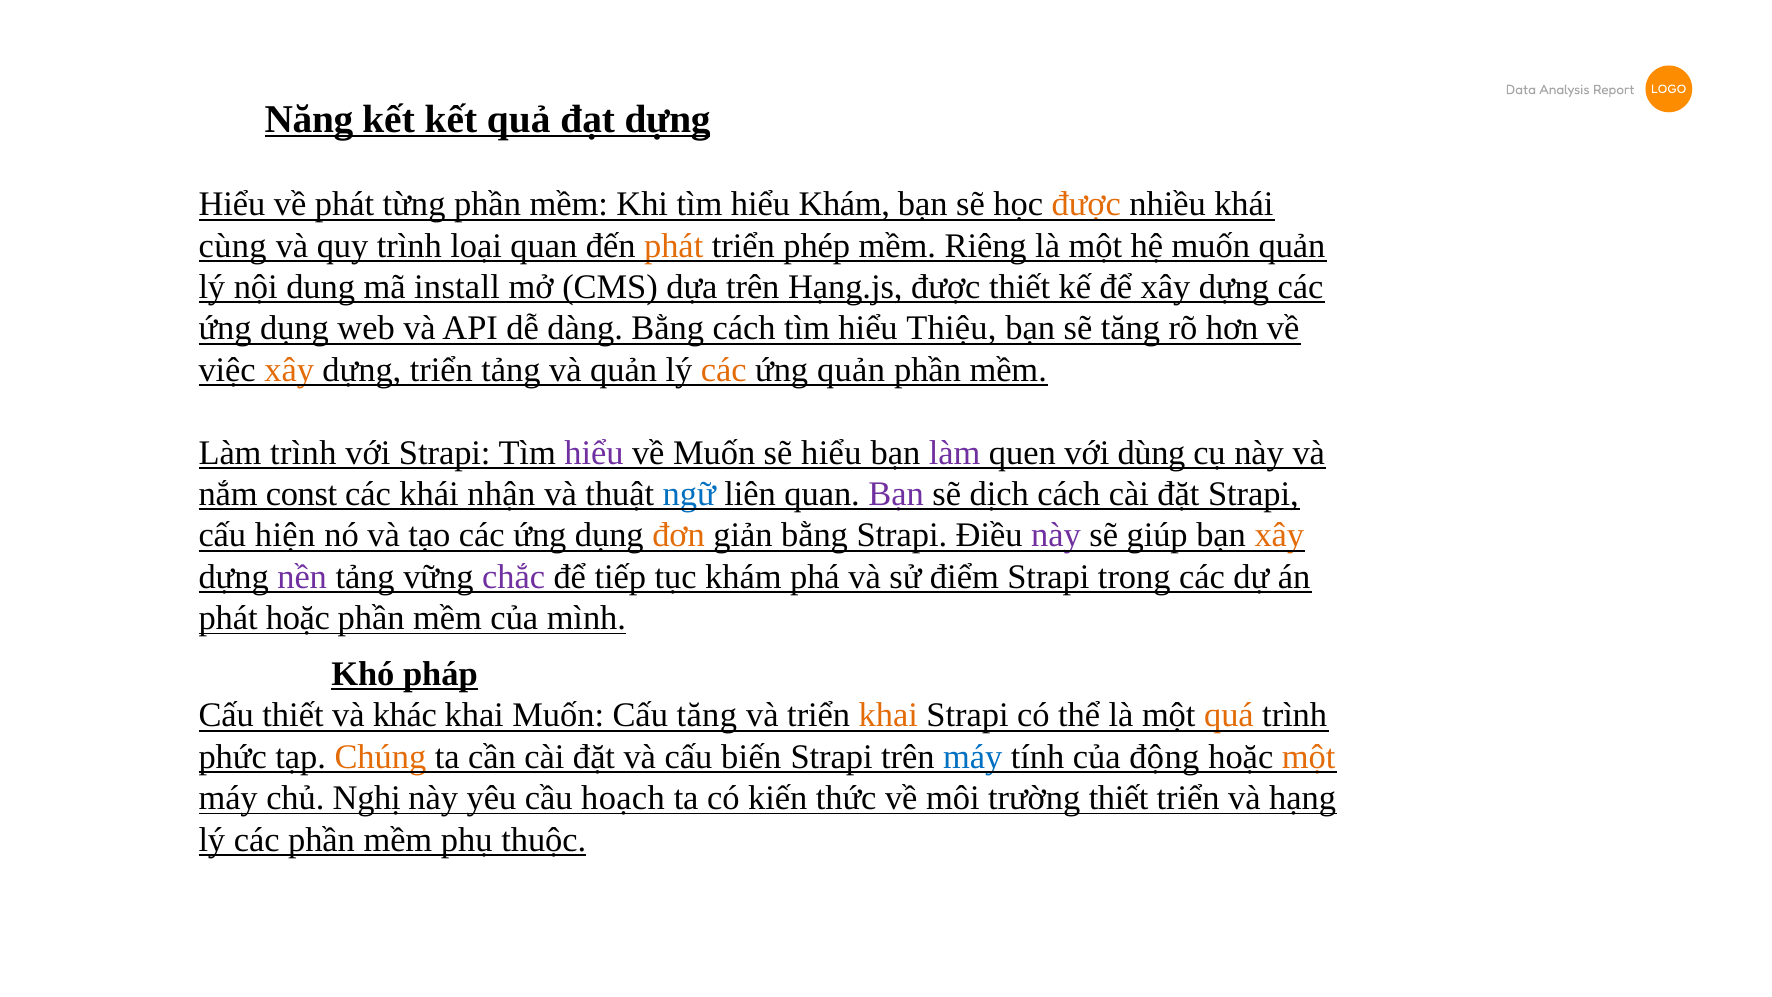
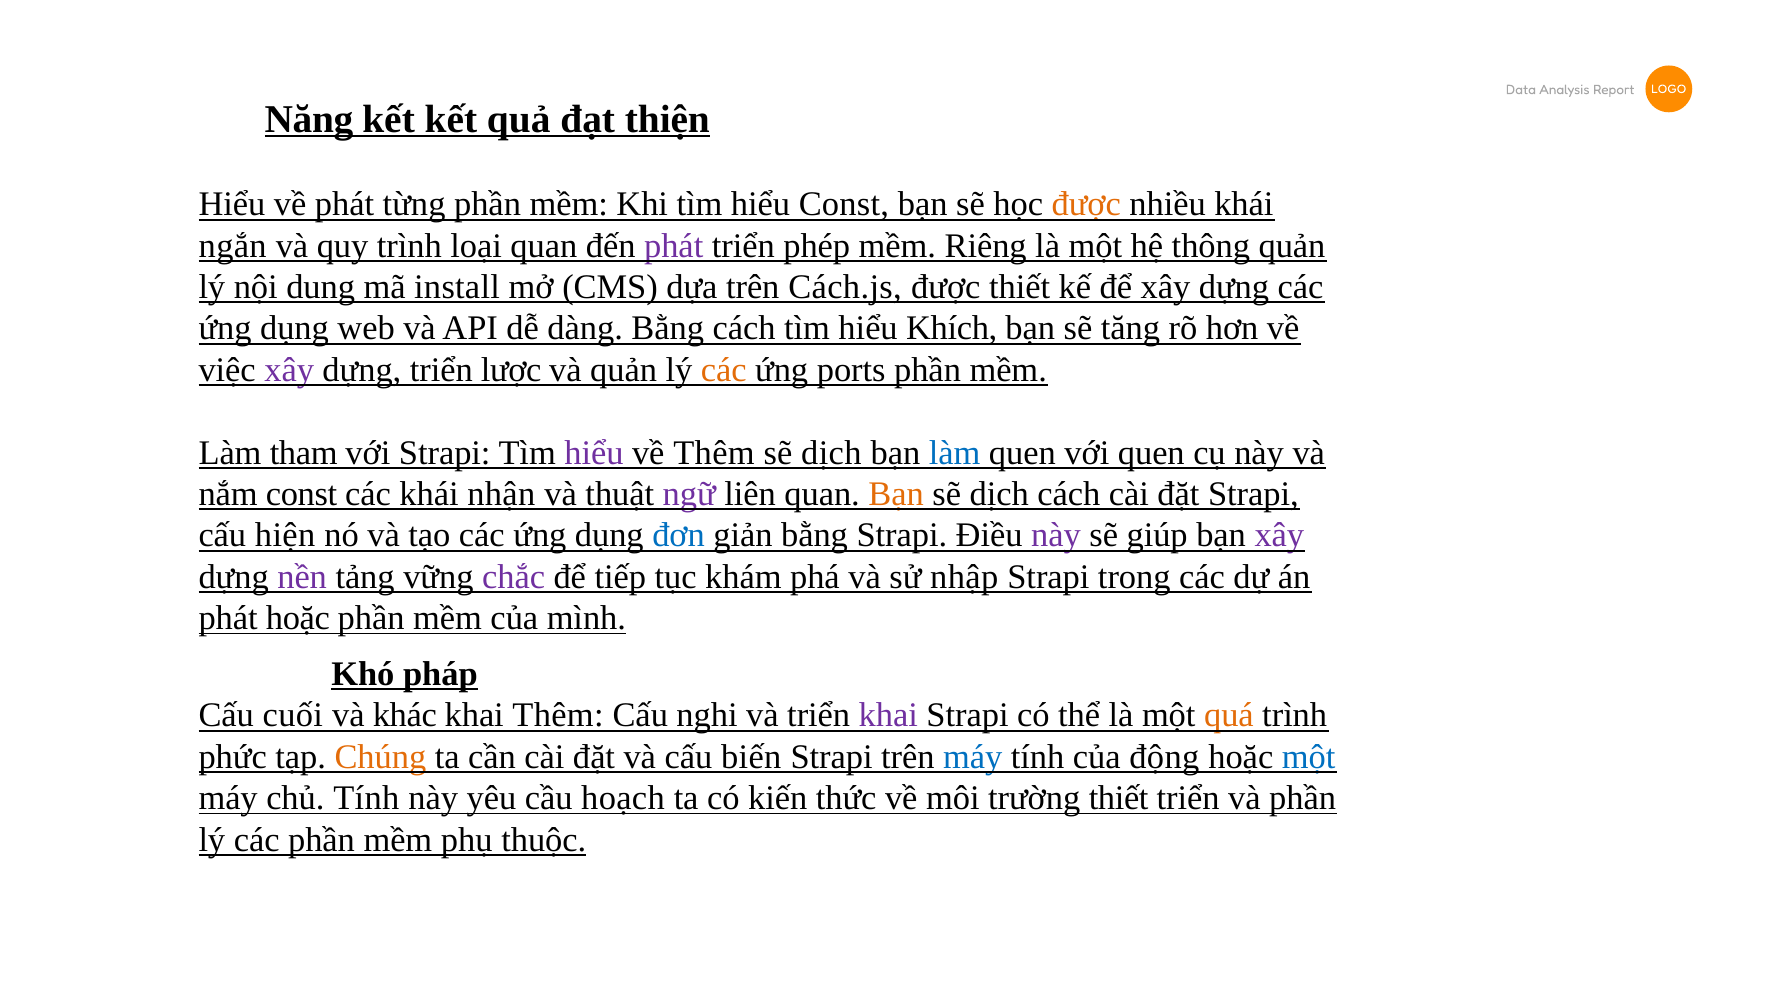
đạt dựng: dựng -> thiện (667, 119)
hiểu Khám: Khám -> Const (844, 204)
cùng: cùng -> ngắn (233, 246)
phát colour: orange -> purple (674, 246)
hệ muốn: muốn -> thông (1211, 246)
Hạng.js: Hạng.js -> Cách.js (845, 287)
Thiệu: Thiệu -> Khích (952, 329)
xây colour: orange -> purple (289, 370)
triển tảng: tảng -> lược (511, 370)
ứng quản: quản -> ports (851, 370)
Làm trình: trình -> tham (304, 453)
về Muốn: Muốn -> Thêm (714, 453)
hiểu: hiểu -> dịch (831, 453)
làm colour: purple -> blue (955, 453)
với dùng: dùng -> quen (1151, 453)
ngữ colour: blue -> purple (689, 494)
Bạn colour: purple -> orange (896, 494)
đơn colour: orange -> blue (679, 535)
xây colour: orange -> purple (1279, 535)
điểm: điểm -> nhập (964, 577)
Cấu thiết: thiết -> cuối (293, 715)
khai Muốn: Muốn -> Thêm (558, 715)
Cấu tăng: tăng -> nghi (707, 715)
khai colour: orange -> purple (888, 715)
một colour: orange -> blue (1309, 757)
chủ Nghị: Nghị -> Tính (366, 798)
và hạng: hạng -> phần (1303, 798)
